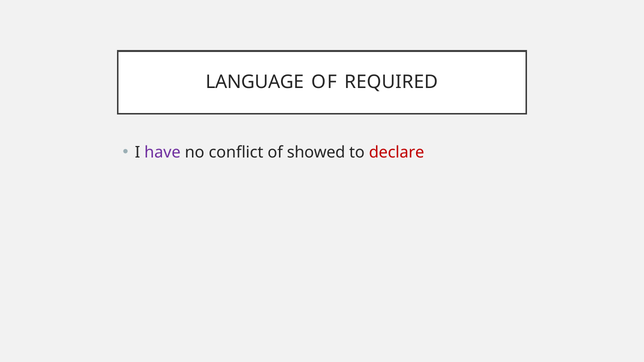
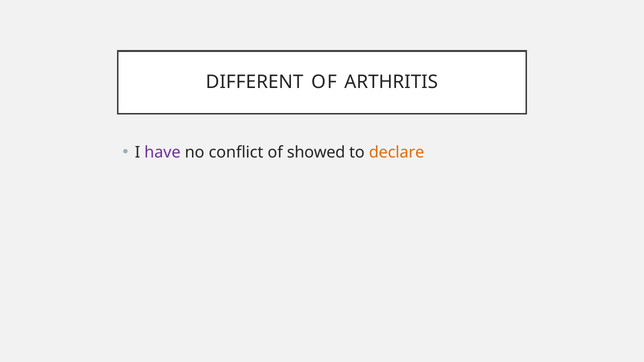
LANGUAGE: LANGUAGE -> DIFFERENT (255, 82)
REQUIRED: REQUIRED -> ARTHRITIS (391, 82)
declare colour: red -> orange (397, 153)
